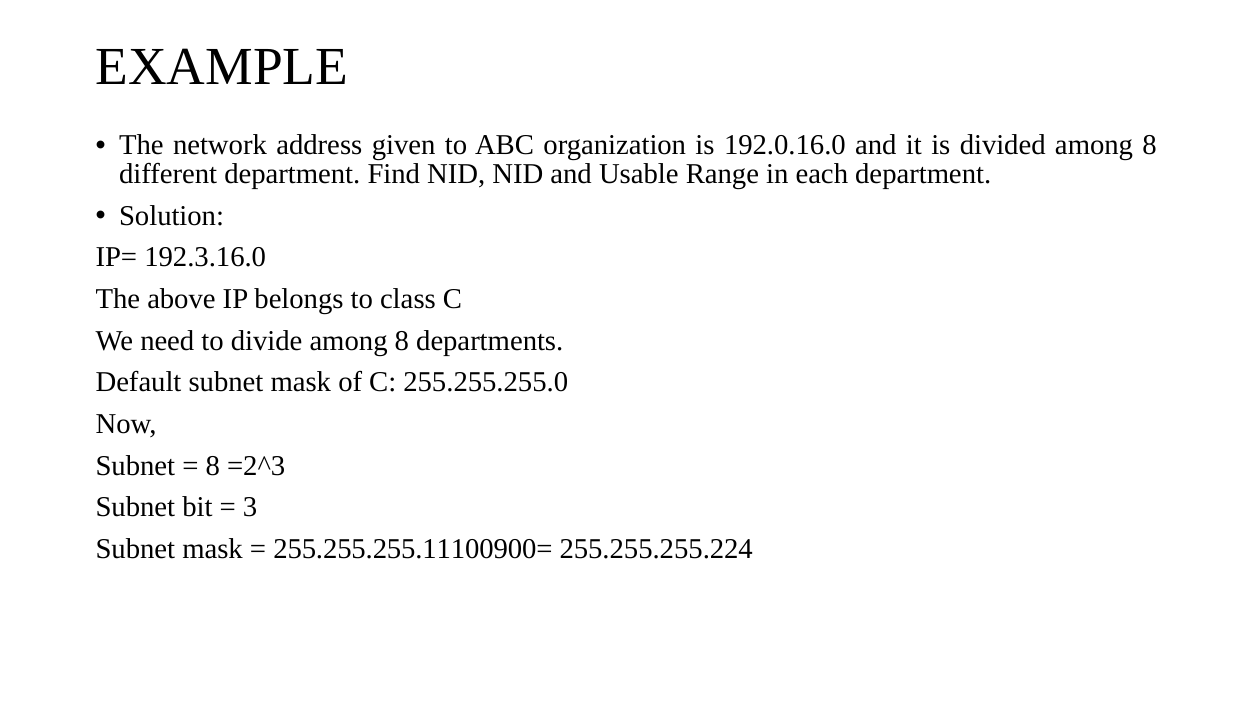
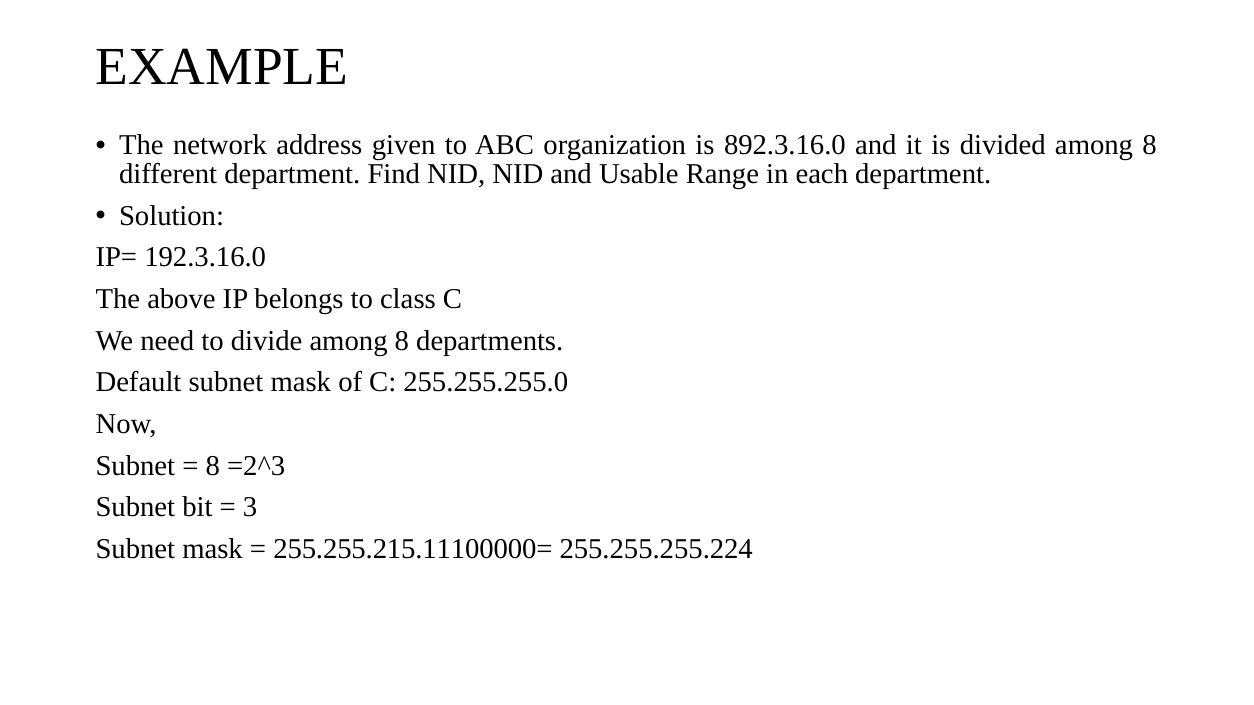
192.0.16.0: 192.0.16.0 -> 892.3.16.0 (785, 146)
255.255.255.11100900=: 255.255.255.11100900= -> 255.255.215.11100000= (413, 549)
